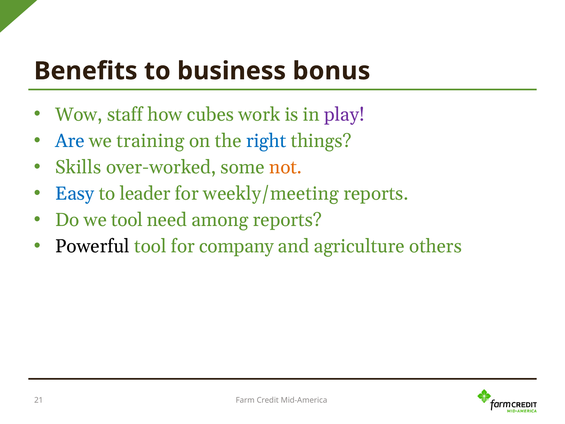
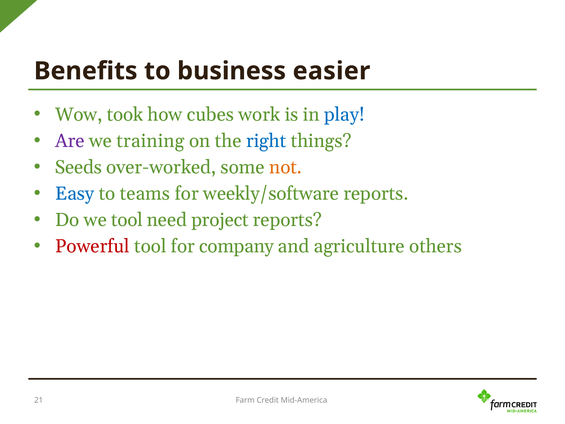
bonus: bonus -> easier (331, 71)
staff: staff -> took (125, 114)
play colour: purple -> blue (345, 114)
Are colour: blue -> purple (70, 141)
Skills: Skills -> Seeds (78, 167)
leader: leader -> teams (145, 193)
weekly/meeting: weekly/meeting -> weekly/software (271, 193)
among: among -> project (220, 220)
Powerful colour: black -> red (92, 246)
